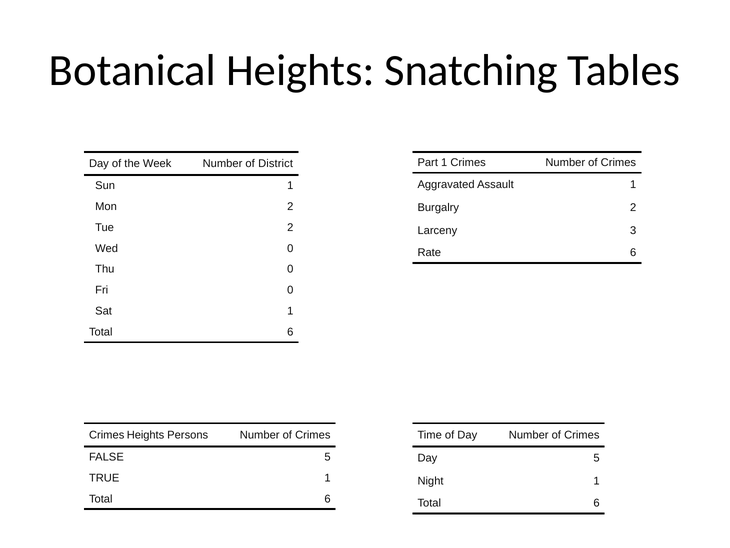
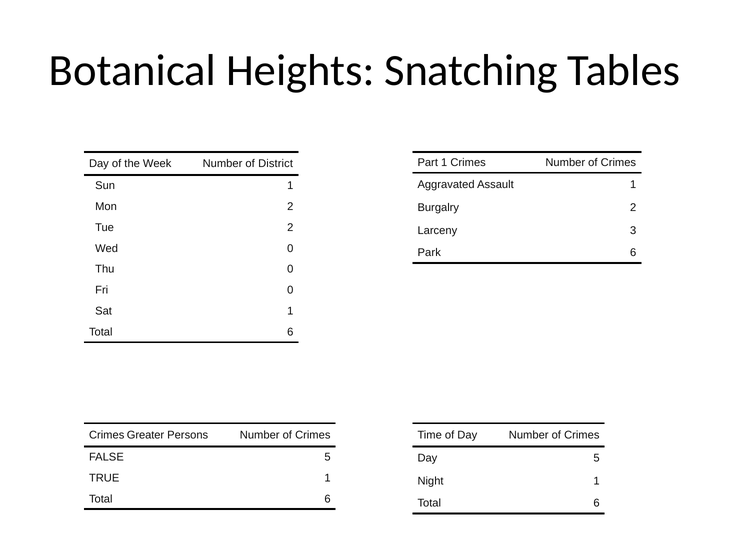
Rate: Rate -> Park (429, 252)
Crimes Heights: Heights -> Greater (146, 435)
